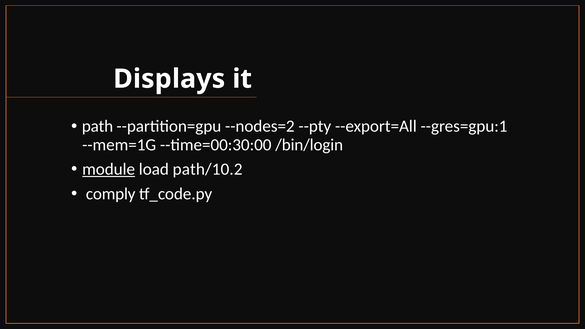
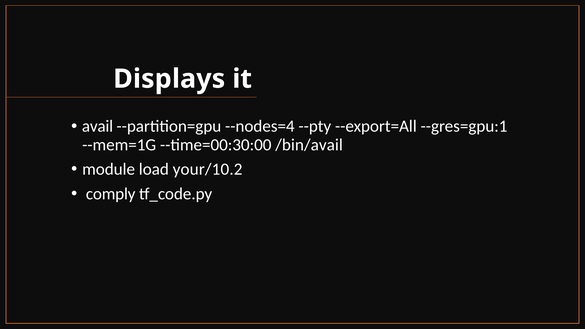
path: path -> avail (98, 126)
--nodes=2: --nodes=2 -> --nodes=4 (260, 126)
/bin/login: /bin/login -> /bin/avail (309, 145)
module underline: present -> none (109, 169)
path/10.2: path/10.2 -> your/10.2 (208, 169)
